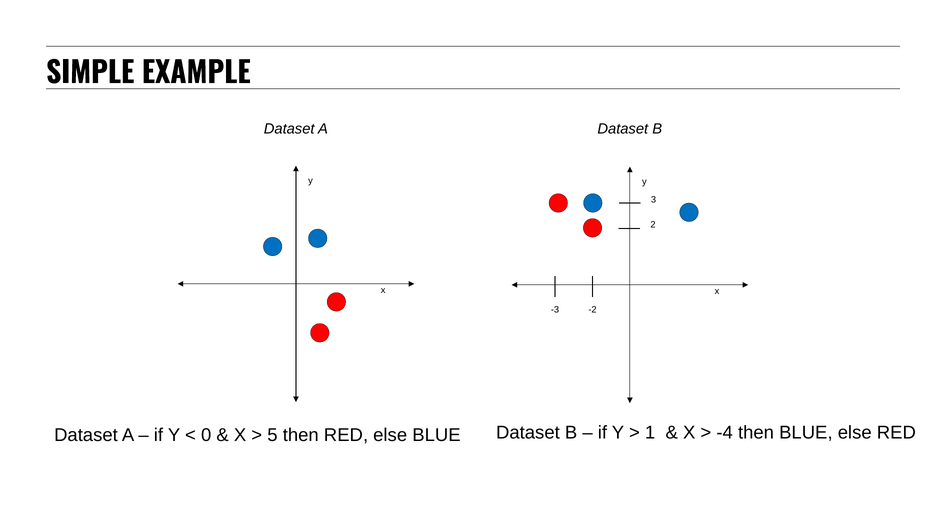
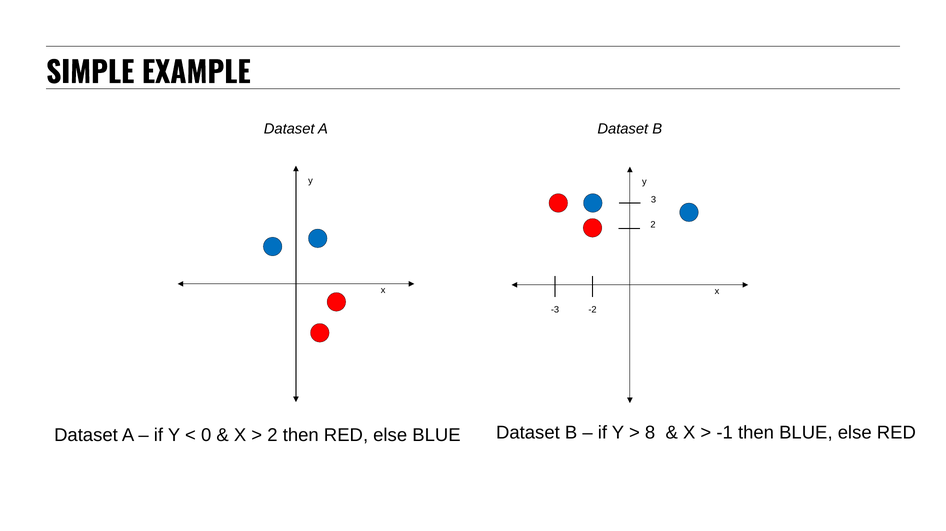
5: 5 -> 2 (272, 435)
1: 1 -> 8 (650, 433)
-4: -4 -> -1 (725, 433)
